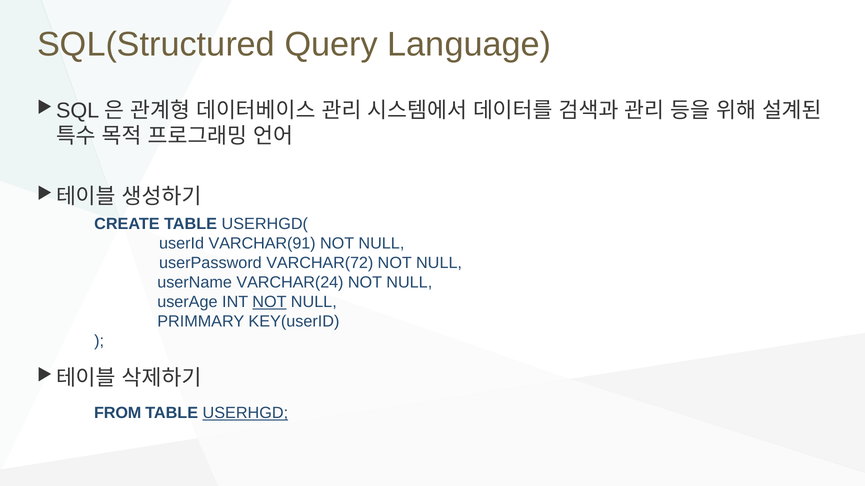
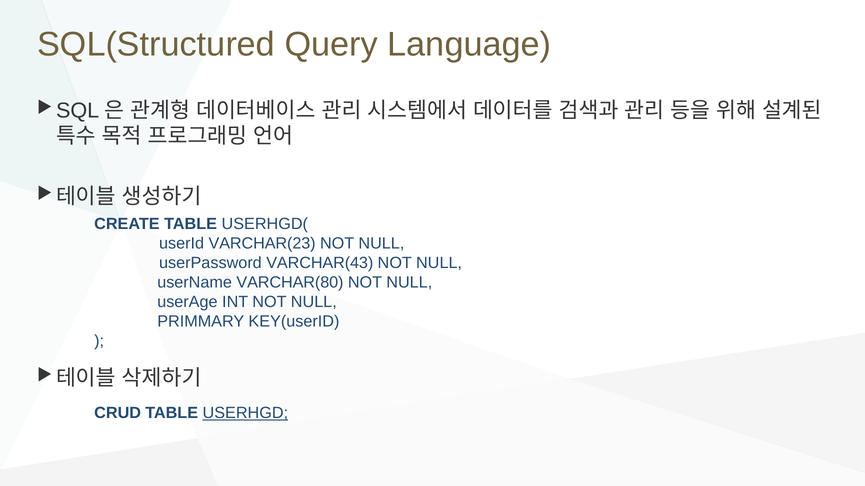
VARCHAR(91: VARCHAR(91 -> VARCHAR(23 (262, 244)
VARCHAR(72: VARCHAR(72 -> VARCHAR(43 (320, 263)
VARCHAR(24: VARCHAR(24 -> VARCHAR(80 (290, 283)
NOT underline: present -> none (269, 302)
FROM: FROM -> CRUD (118, 413)
